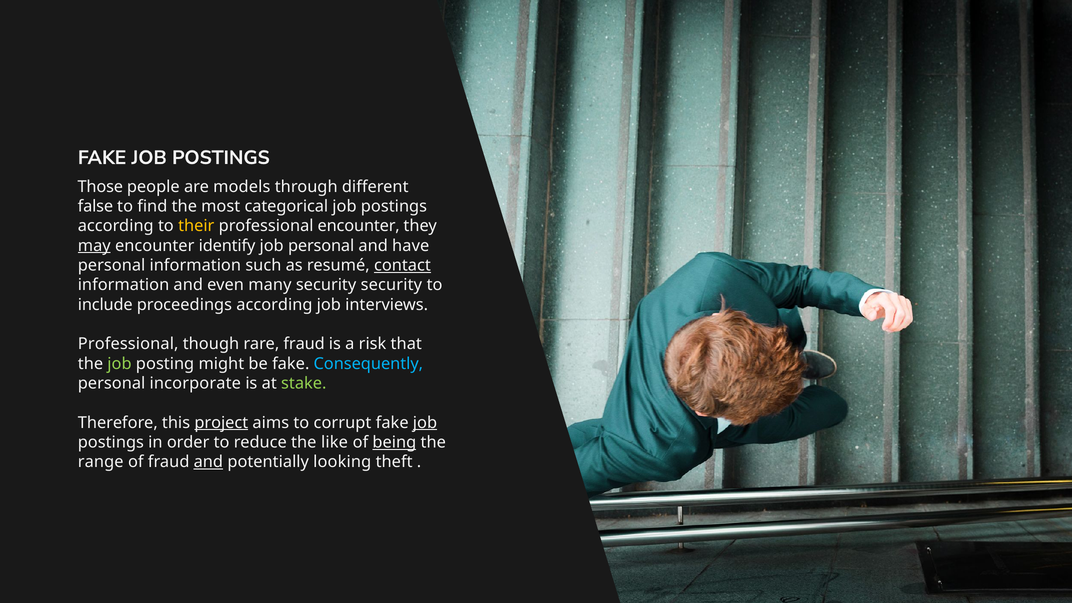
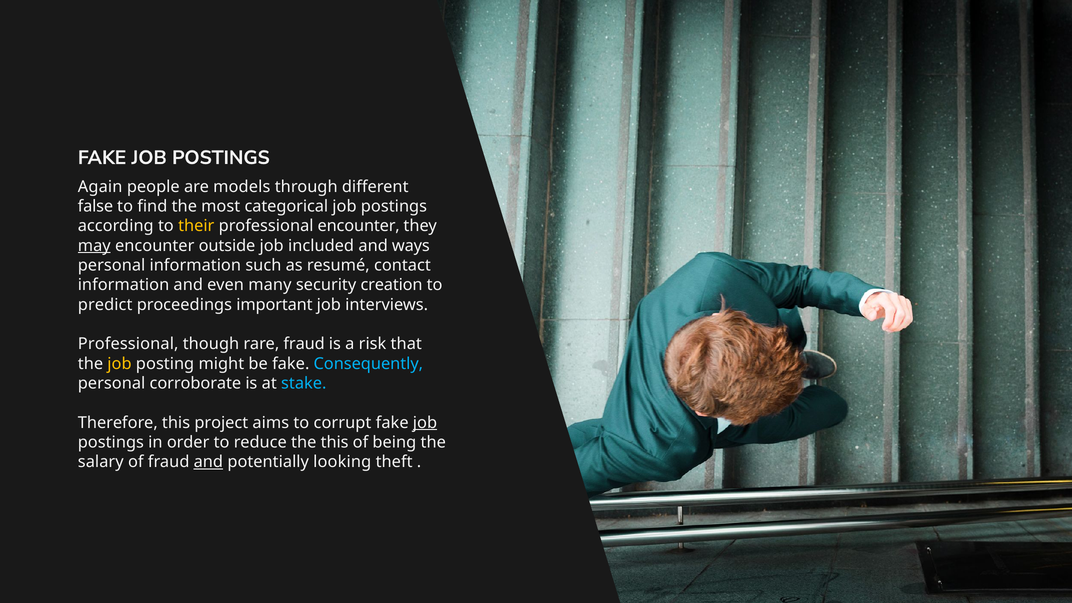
Those: Those -> Again (100, 187)
identify: identify -> outside (227, 246)
job personal: personal -> included (321, 246)
have: have -> ways (411, 246)
contact underline: present -> none (402, 265)
security security: security -> creation (392, 285)
include: include -> predict (105, 305)
proceedings according: according -> important (274, 305)
job colour: light green -> yellow (119, 364)
incorporate: incorporate -> corroborate (195, 383)
stake colour: light green -> light blue (304, 383)
project underline: present -> none (221, 423)
the like: like -> this (335, 442)
being underline: present -> none (394, 442)
range: range -> salary (101, 462)
